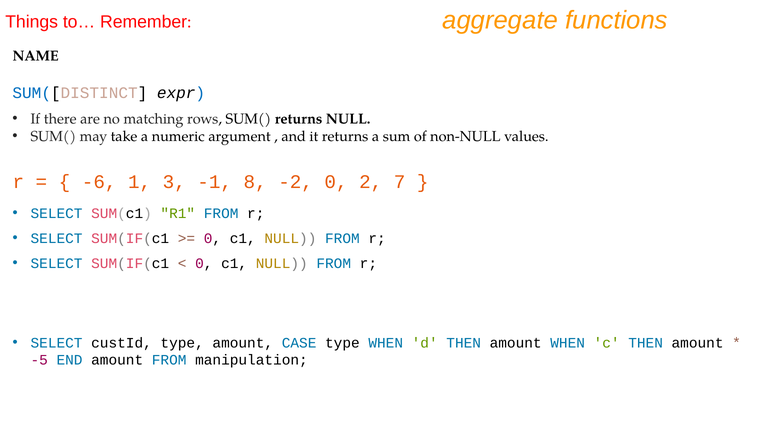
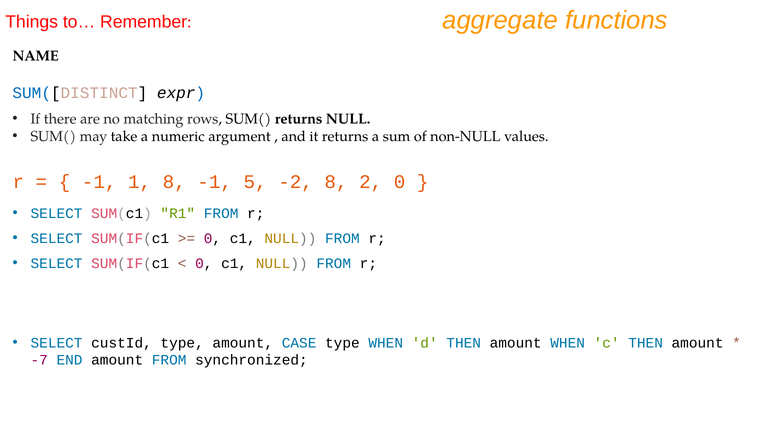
-6: -6 -> -1 (99, 182)
1 3: 3 -> 8 (174, 182)
8: 8 -> 5 (255, 182)
-2 0: 0 -> 8 (336, 182)
2 7: 7 -> 0 (400, 182)
-5: -5 -> -7 (39, 360)
manipulation: manipulation -> synchronized (251, 360)
